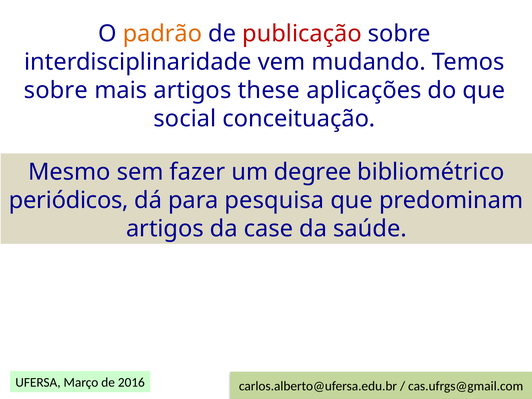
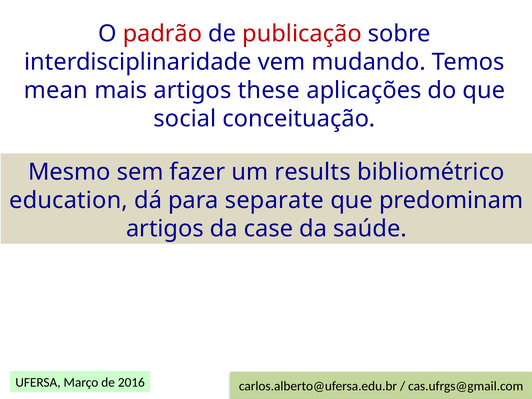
padrão colour: orange -> red (162, 34)
sobre: sobre -> mean (56, 90)
degree: degree -> results (313, 172)
periódicos: periódicos -> education (69, 200)
pesquisa: pesquisa -> separate (274, 200)
